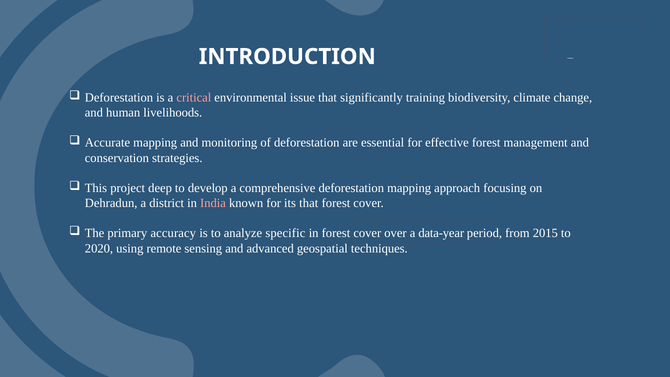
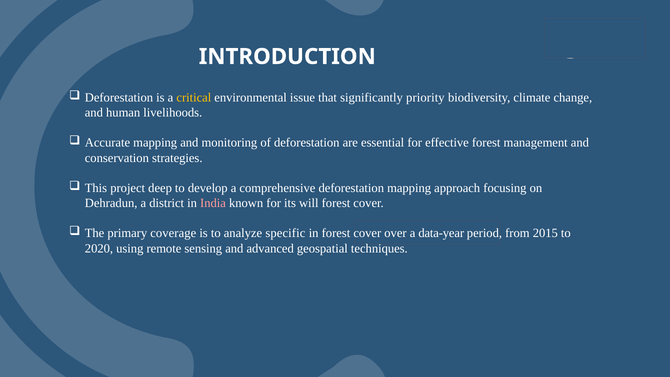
critical colour: pink -> yellow (194, 98)
training: training -> priority (425, 98)
its that: that -> will (309, 203)
accuracy: accuracy -> coverage (173, 233)
